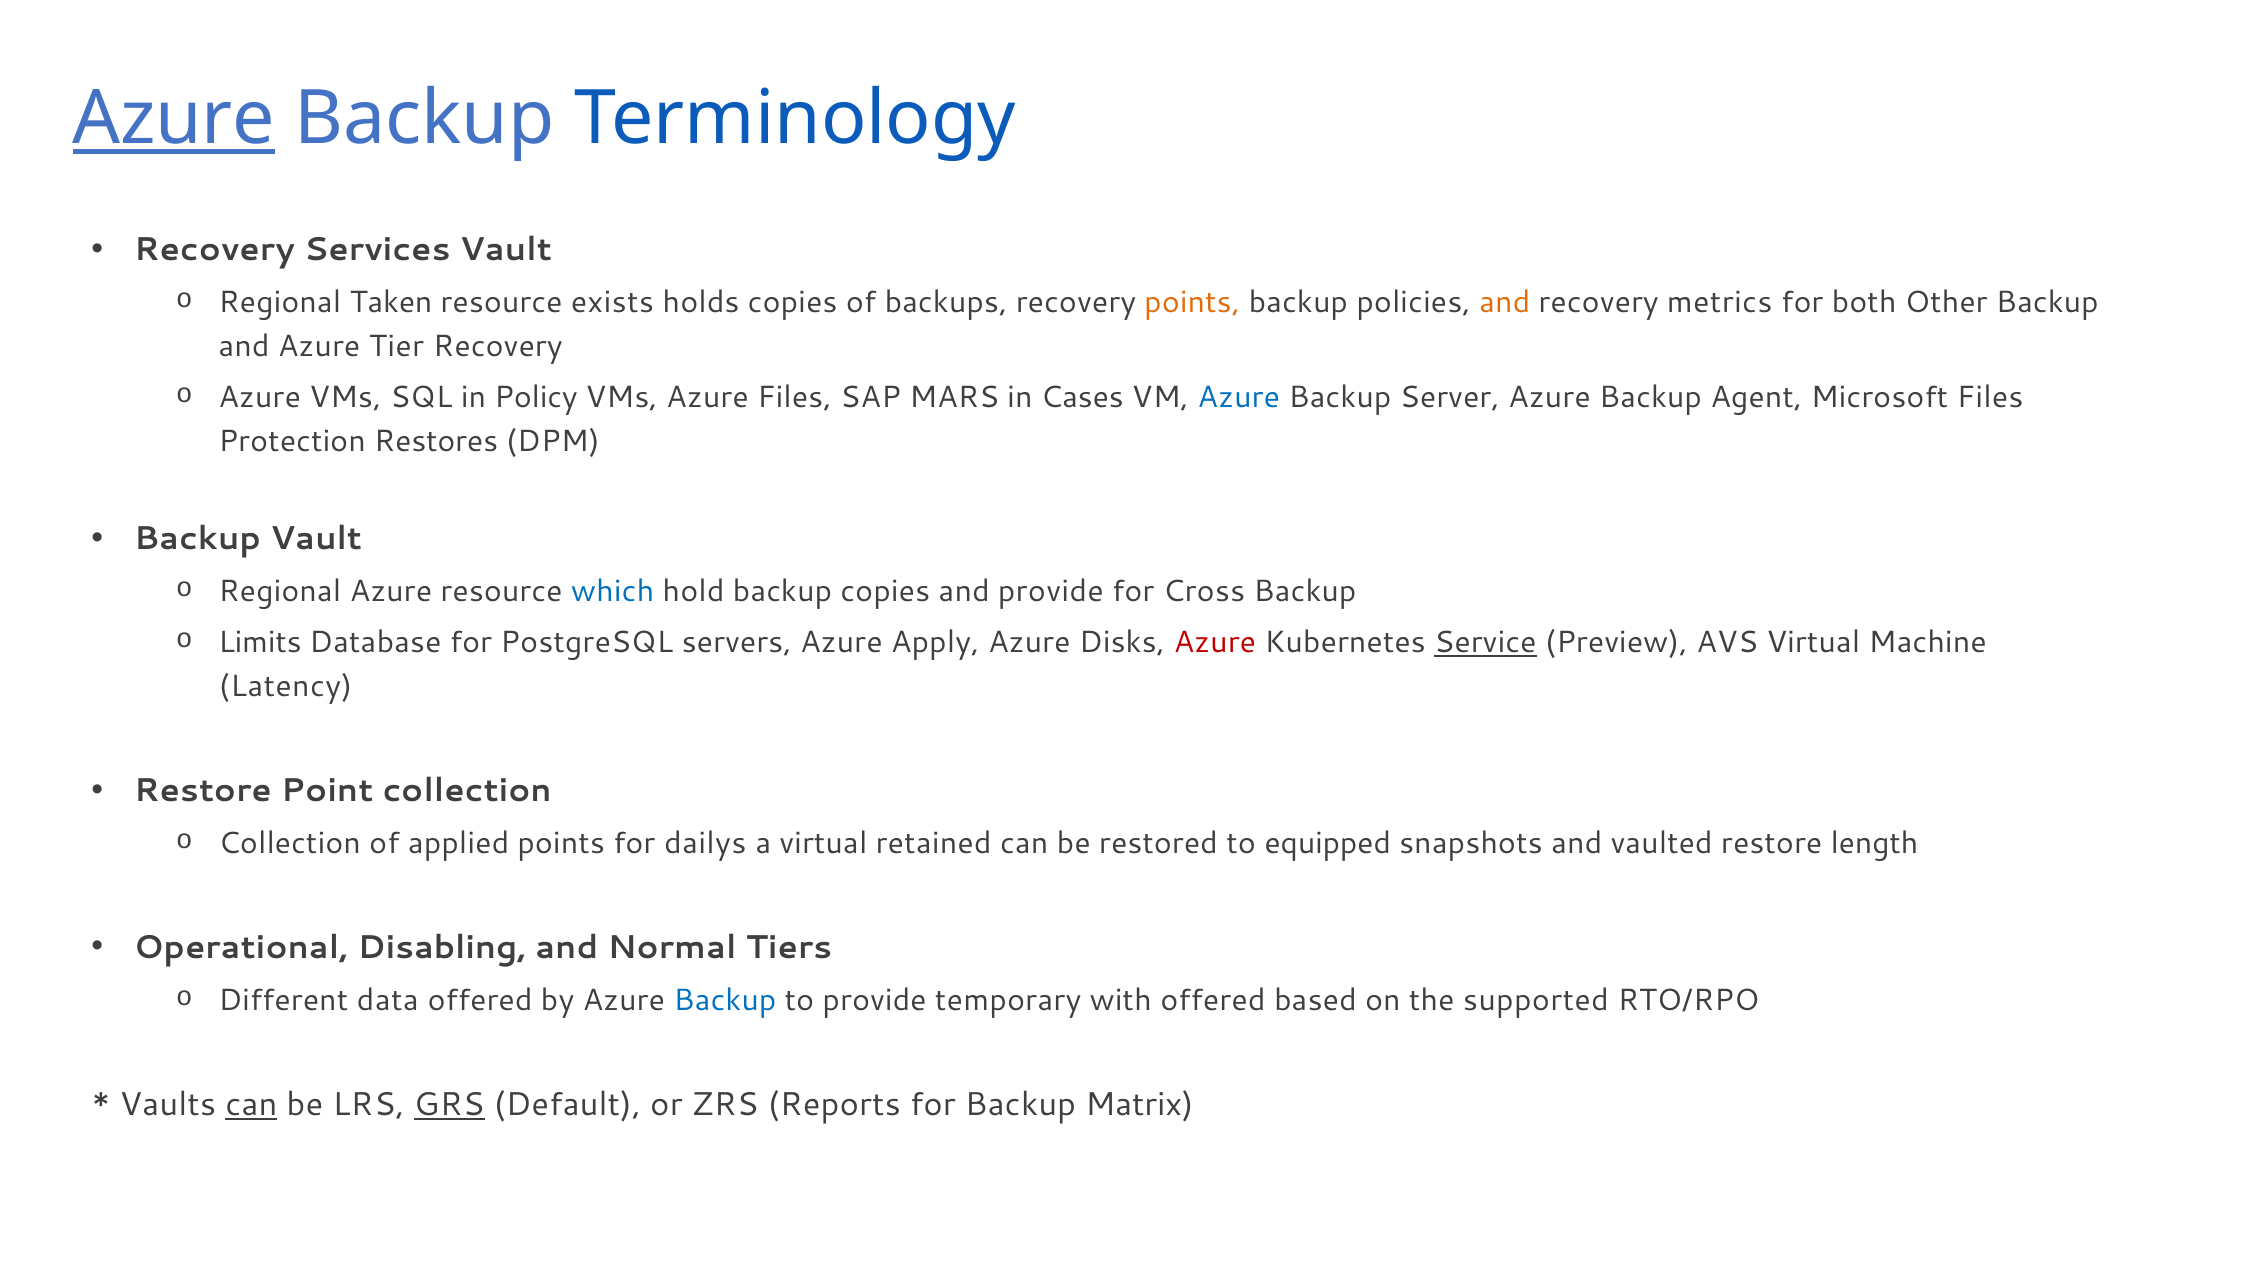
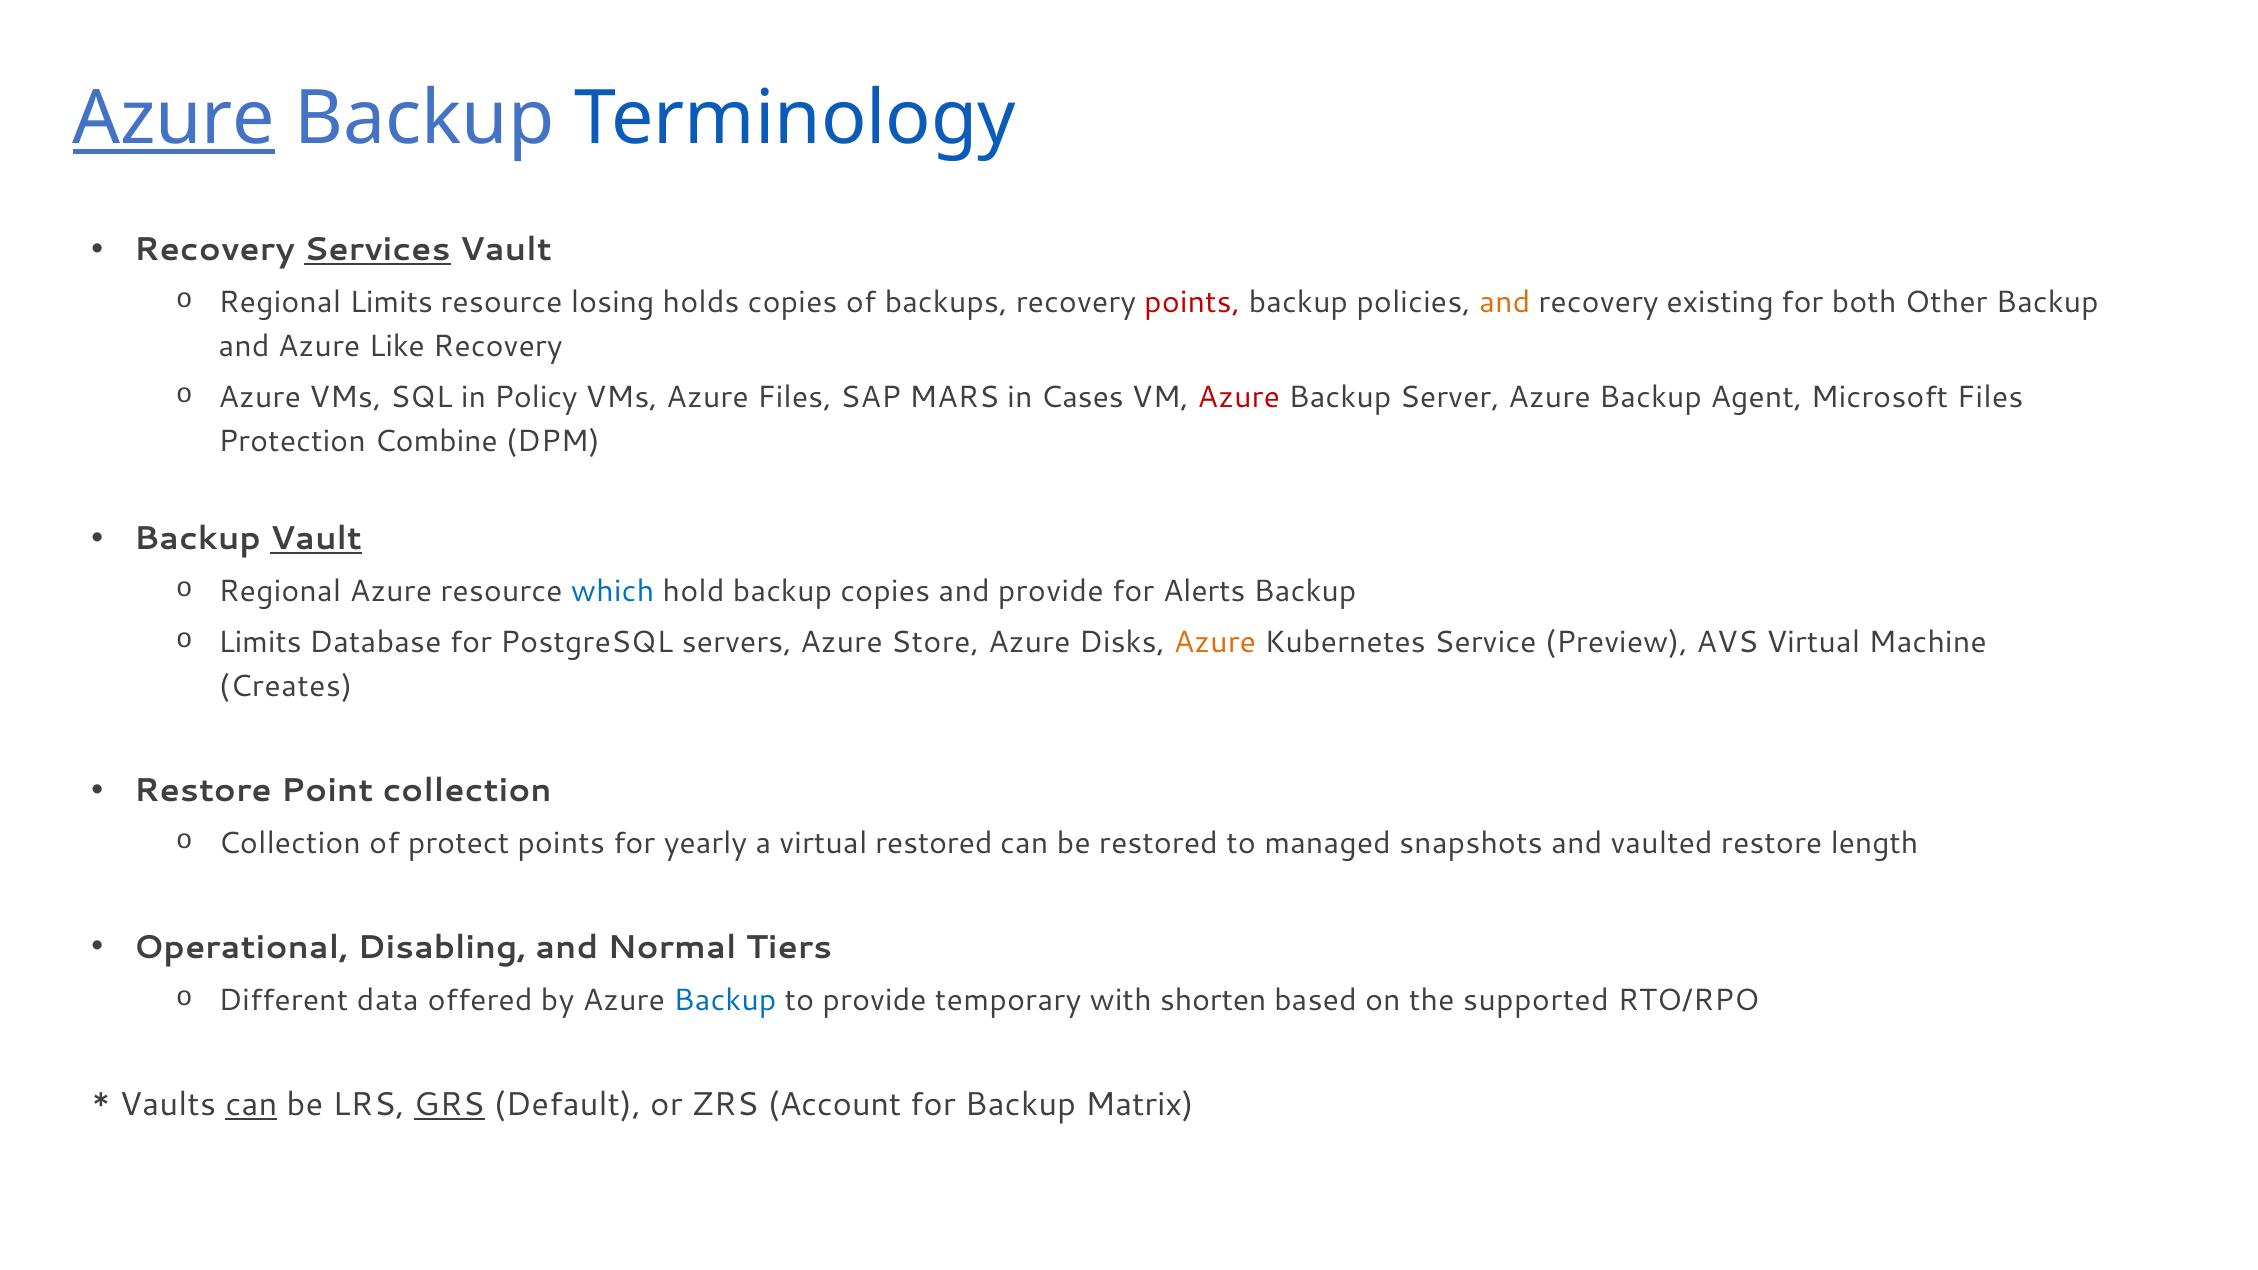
Services underline: none -> present (377, 250)
Regional Taken: Taken -> Limits (391, 302)
exists: exists -> losing (613, 302)
points colour: orange -> red (1192, 302)
metrics: metrics -> existing (1720, 302)
Tier: Tier -> Like (397, 347)
Azure colour: blue -> red (1239, 398)
Restores: Restores -> Combine (436, 442)
Vault underline: none -> present (316, 539)
Cross: Cross -> Alerts (1204, 591)
Apply: Apply -> Store (935, 643)
Azure colour: red -> orange (1215, 643)
Service underline: present -> none (1485, 643)
Latency: Latency -> Creates (286, 687)
applied: applied -> protect (459, 843)
dailys: dailys -> yearly (706, 843)
virtual retained: retained -> restored (934, 843)
equipped: equipped -> managed (1328, 843)
with offered: offered -> shorten (1213, 1000)
Reports: Reports -> Account (835, 1104)
